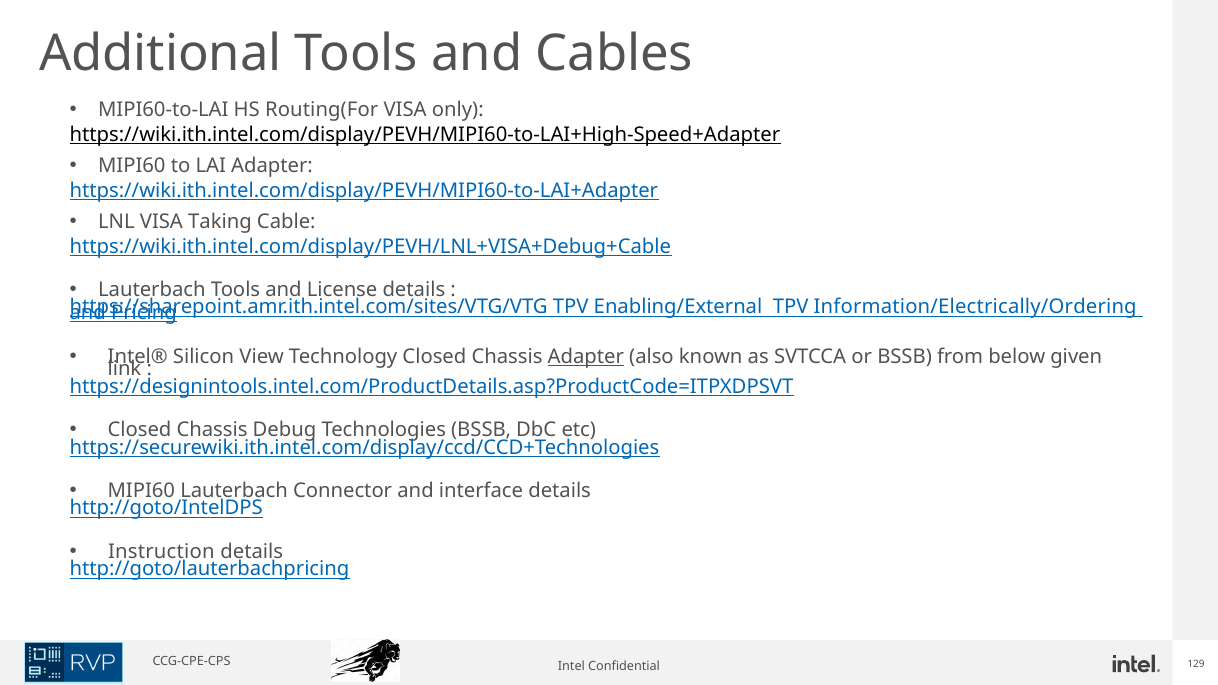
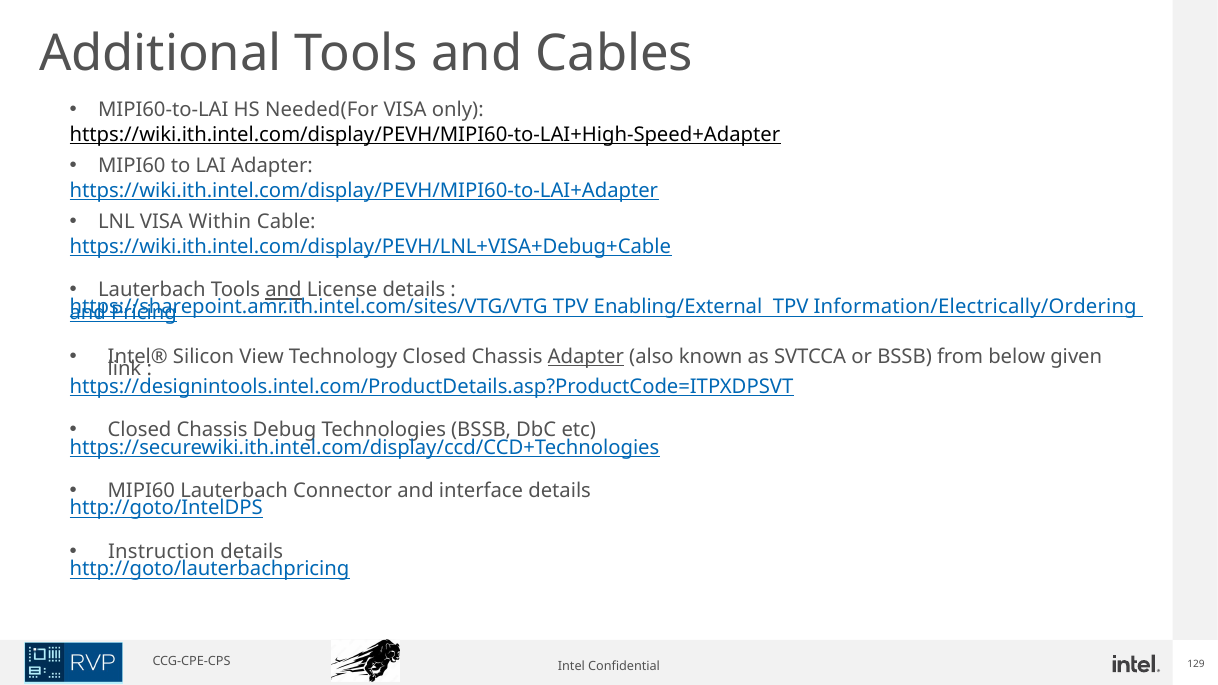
Routing(For: Routing(For -> Needed(For (322, 110)
Taking: Taking -> Within (220, 222)
and underline: none -> present (283, 290)
